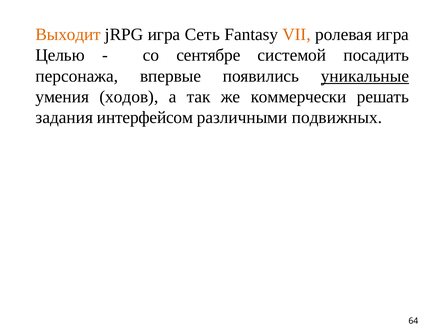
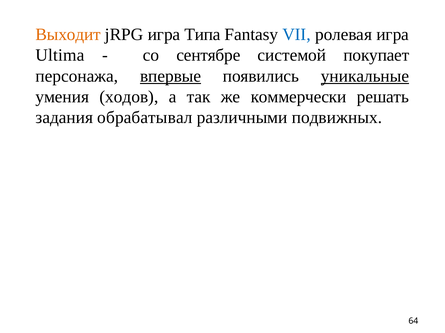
Сеть: Сеть -> Типа (203, 35)
VII colour: orange -> blue (297, 35)
Целью: Целью -> Ultima (60, 55)
посадить: посадить -> покупает (376, 55)
впервые underline: none -> present (171, 76)
интерфейсом: интерфейсом -> обрабатывал (145, 118)
